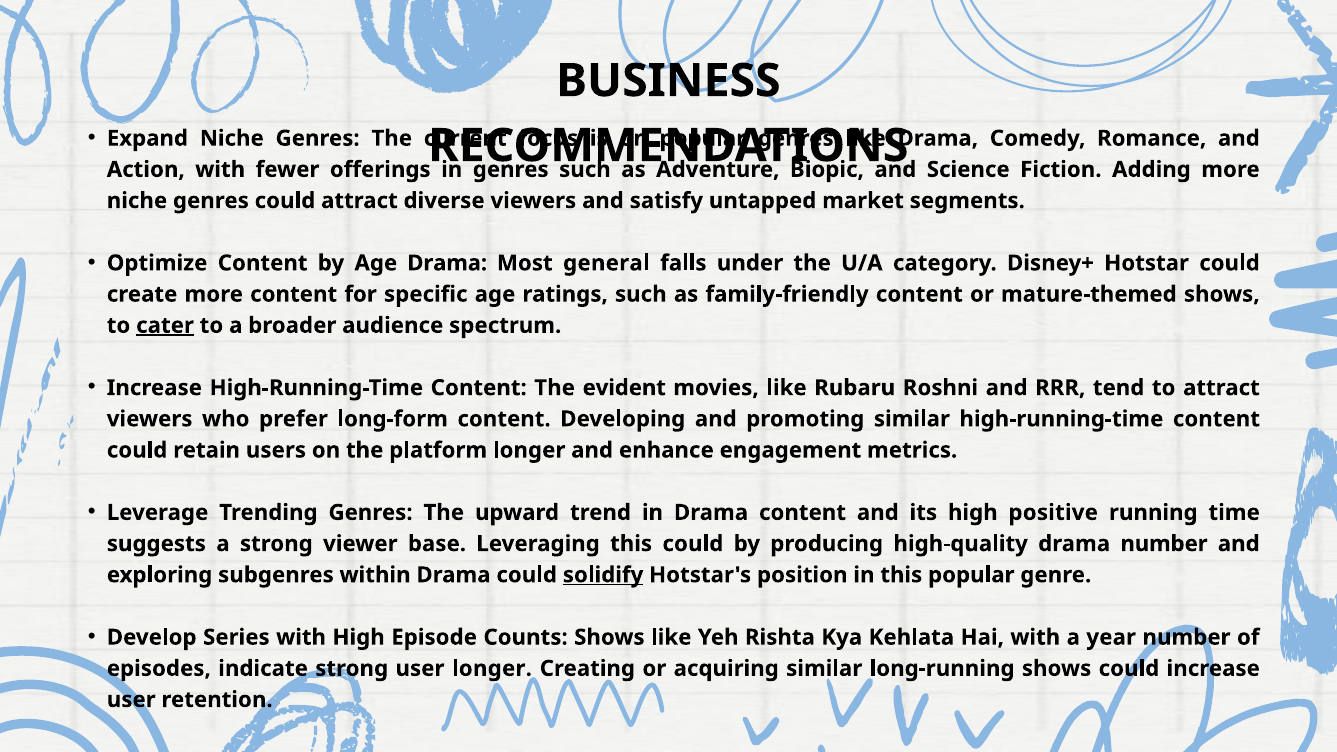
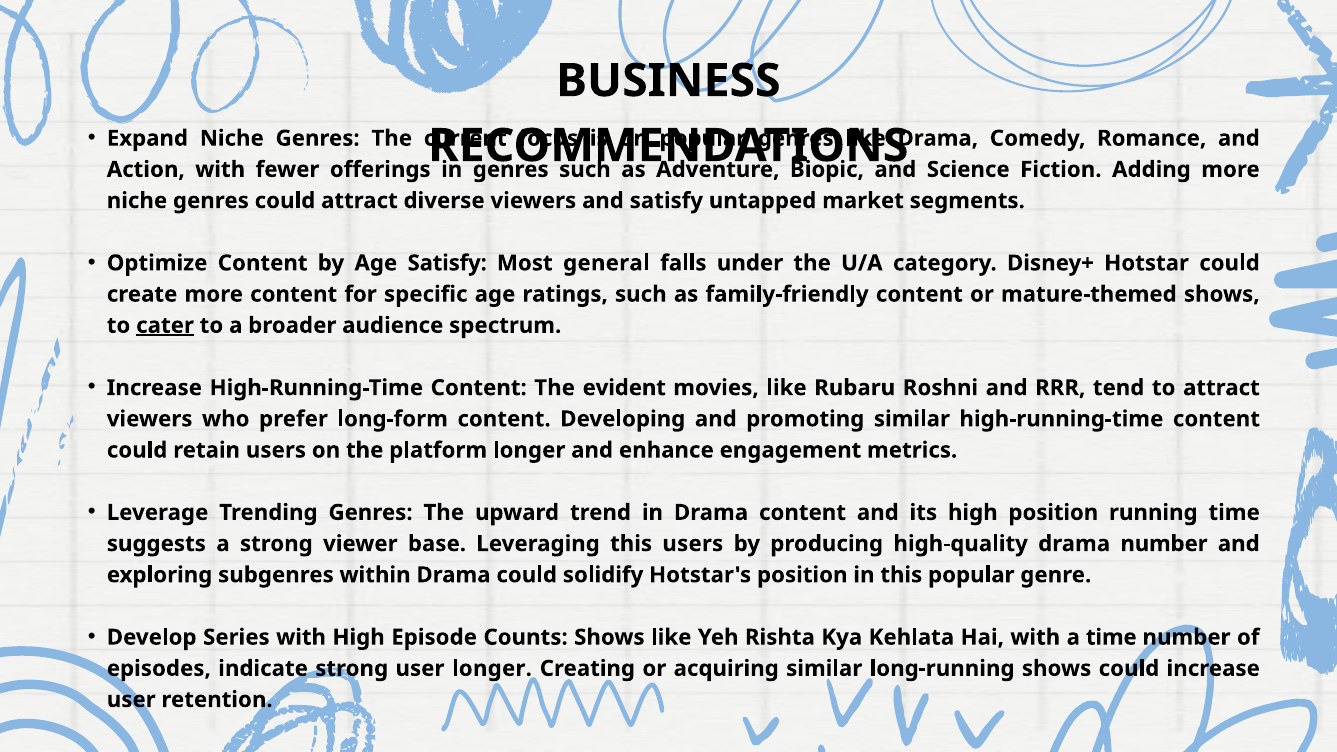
Age Drama: Drama -> Satisfy (447, 263)
high positive: positive -> position (1053, 513)
this could: could -> users (693, 544)
solidify underline: present -> none (603, 575)
a year: year -> time (1111, 637)
